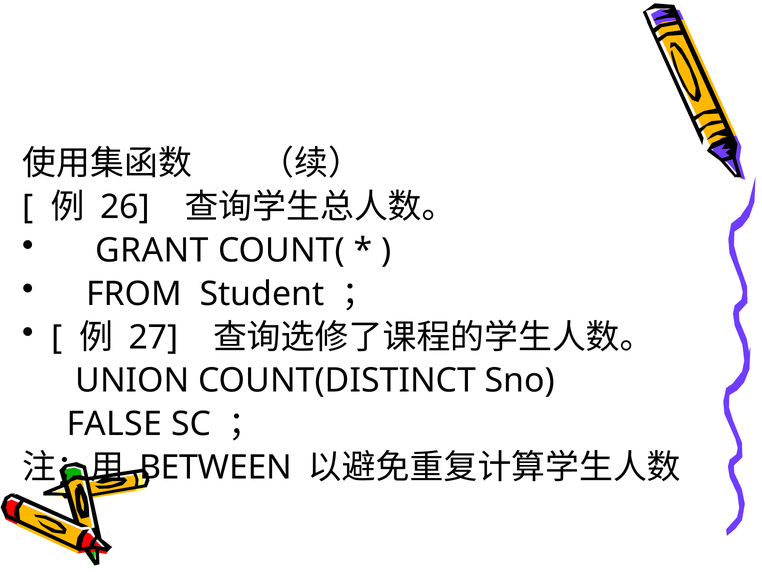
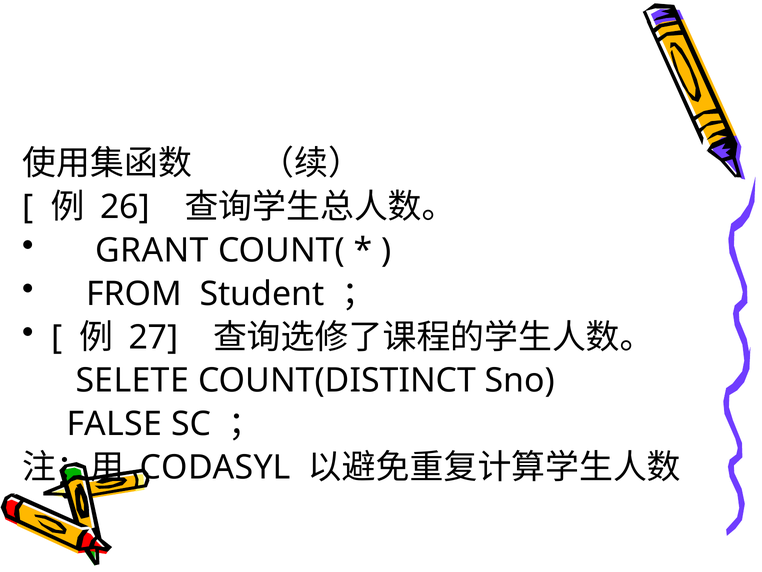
UNION: UNION -> SELETE (132, 380)
BETWEEN: BETWEEN -> CODASYL (215, 467)
